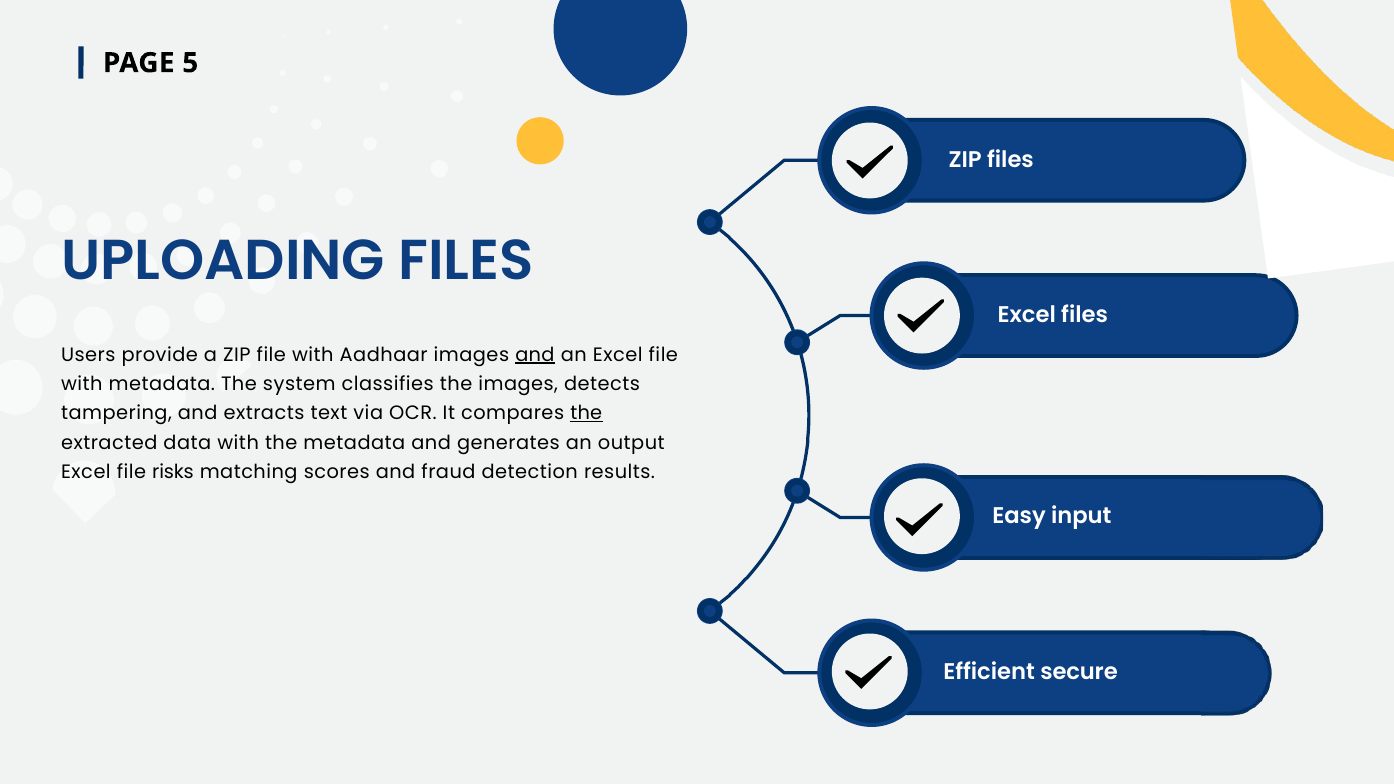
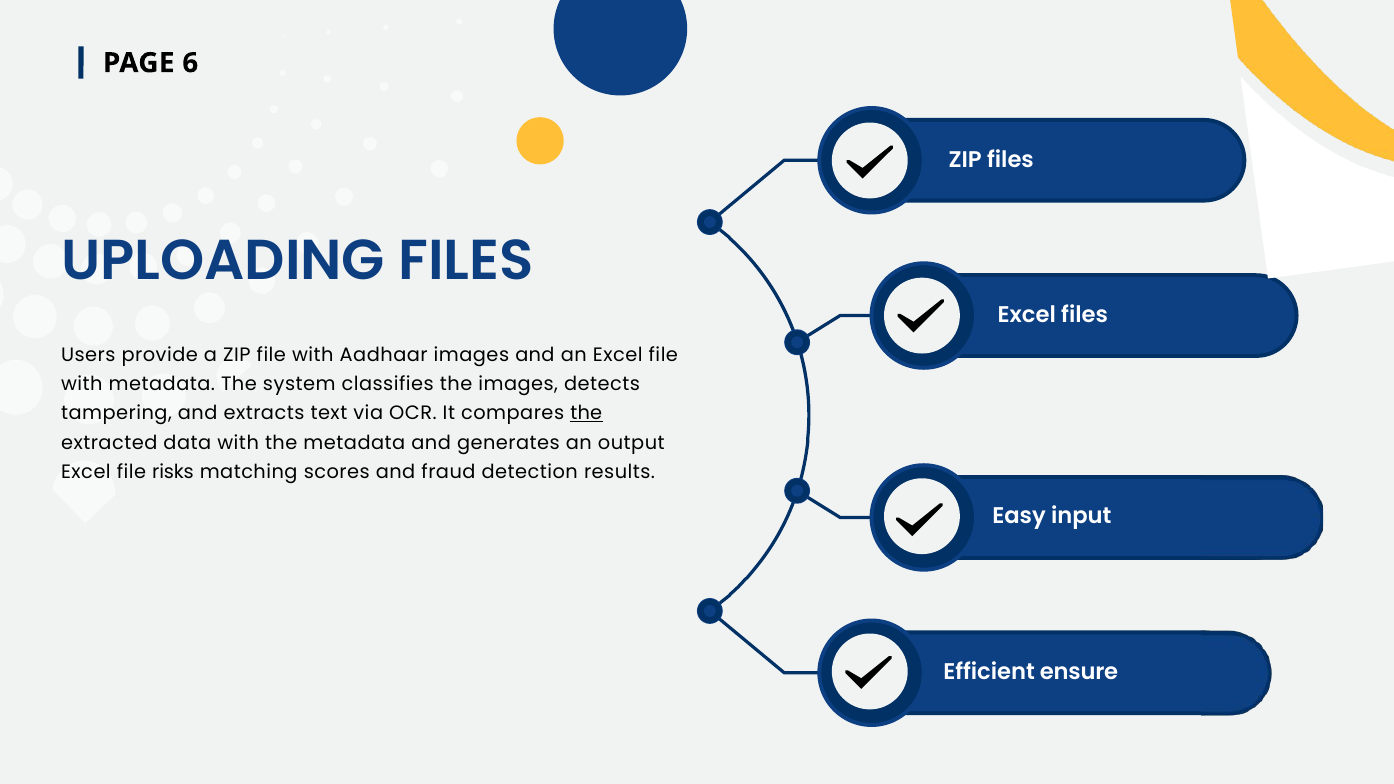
5: 5 -> 6 (190, 63)
and underline: present -> none (535, 355)
secure: secure -> ensure (1079, 672)
